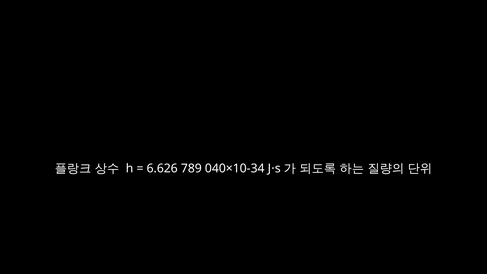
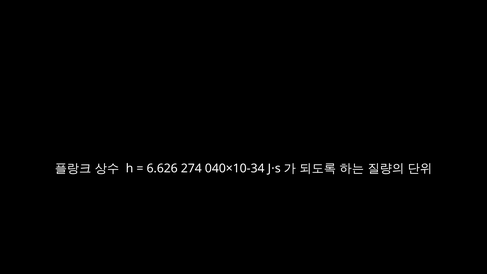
789: 789 -> 274 (191, 168)
